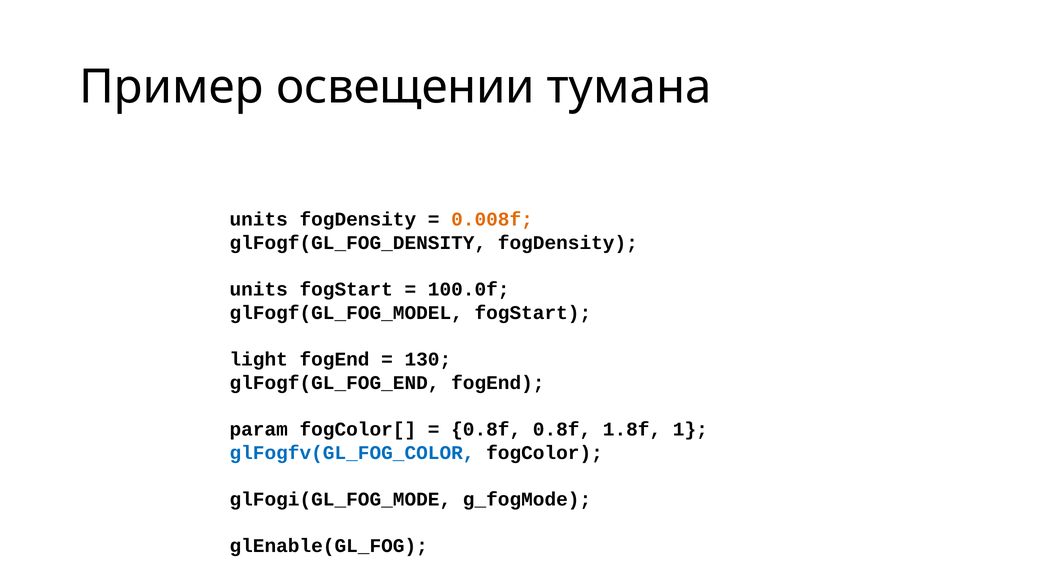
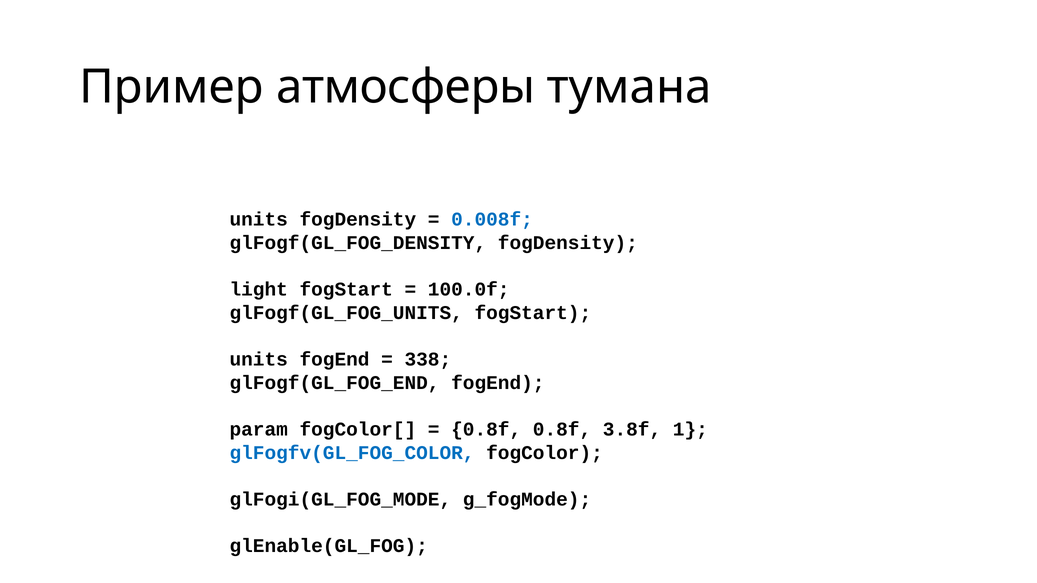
освещении: освещении -> атмосферы (406, 87)
0.008f colour: orange -> blue (492, 220)
units: units -> light (259, 290)
glFogf(GL_FOG_MODEL: glFogf(GL_FOG_MODEL -> glFogf(GL_FOG_UNITS (346, 313)
light: light -> units (259, 360)
130: 130 -> 338 (428, 360)
1.8f: 1.8f -> 3.8f (632, 430)
